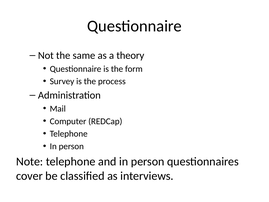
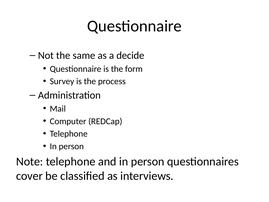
theory: theory -> decide (130, 55)
